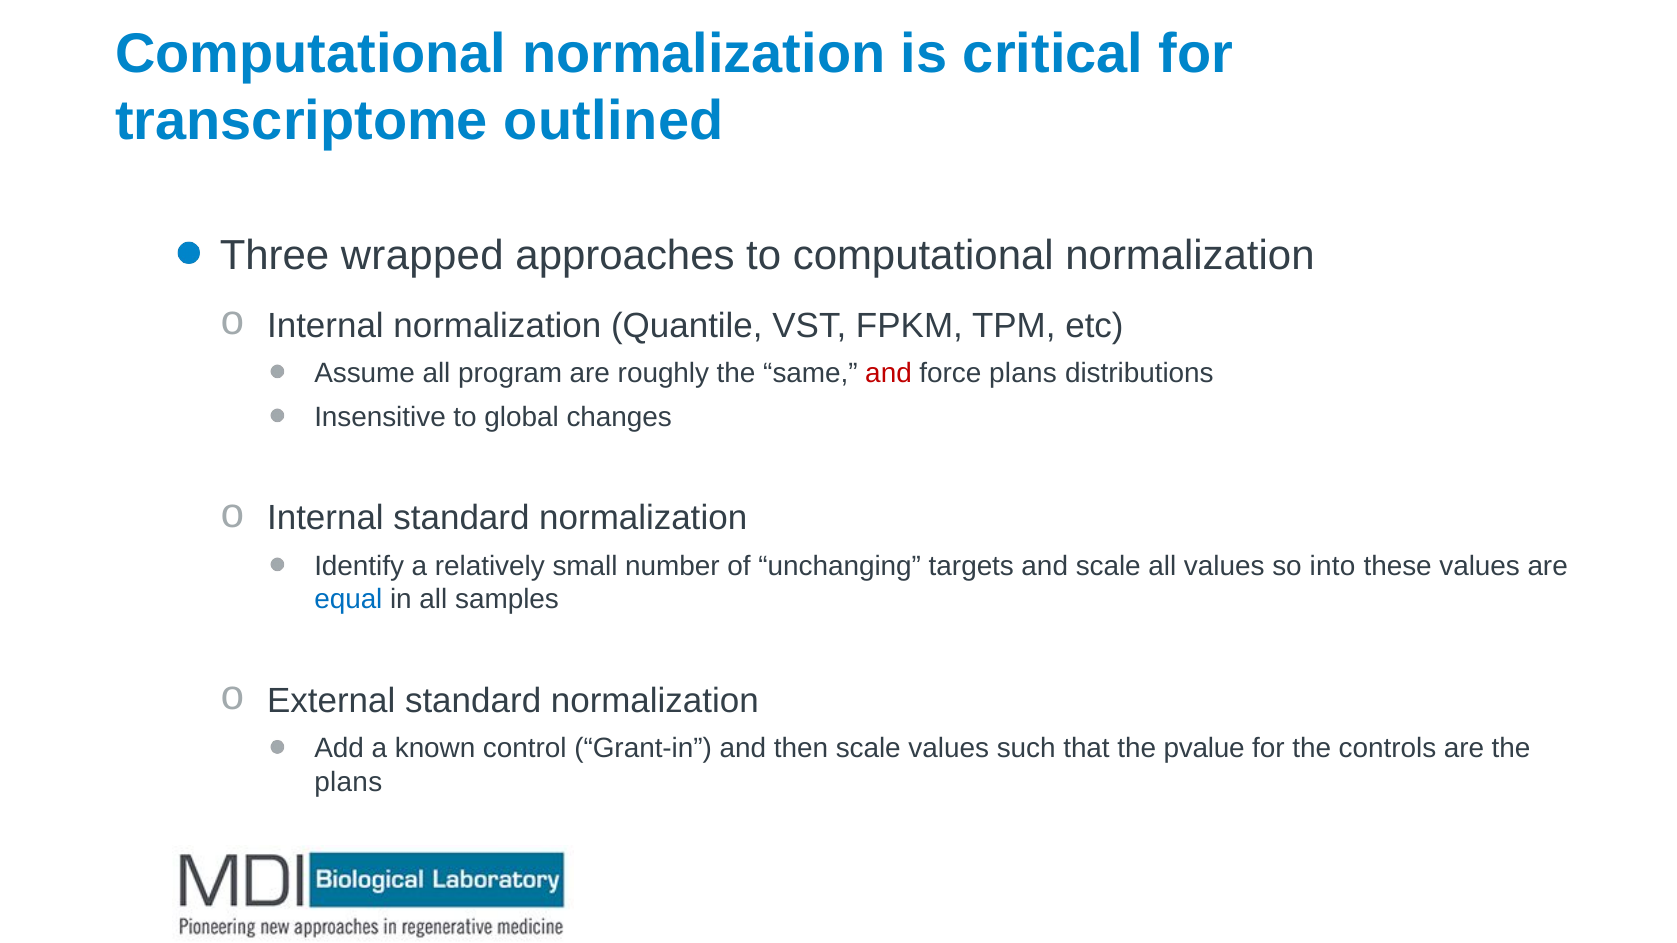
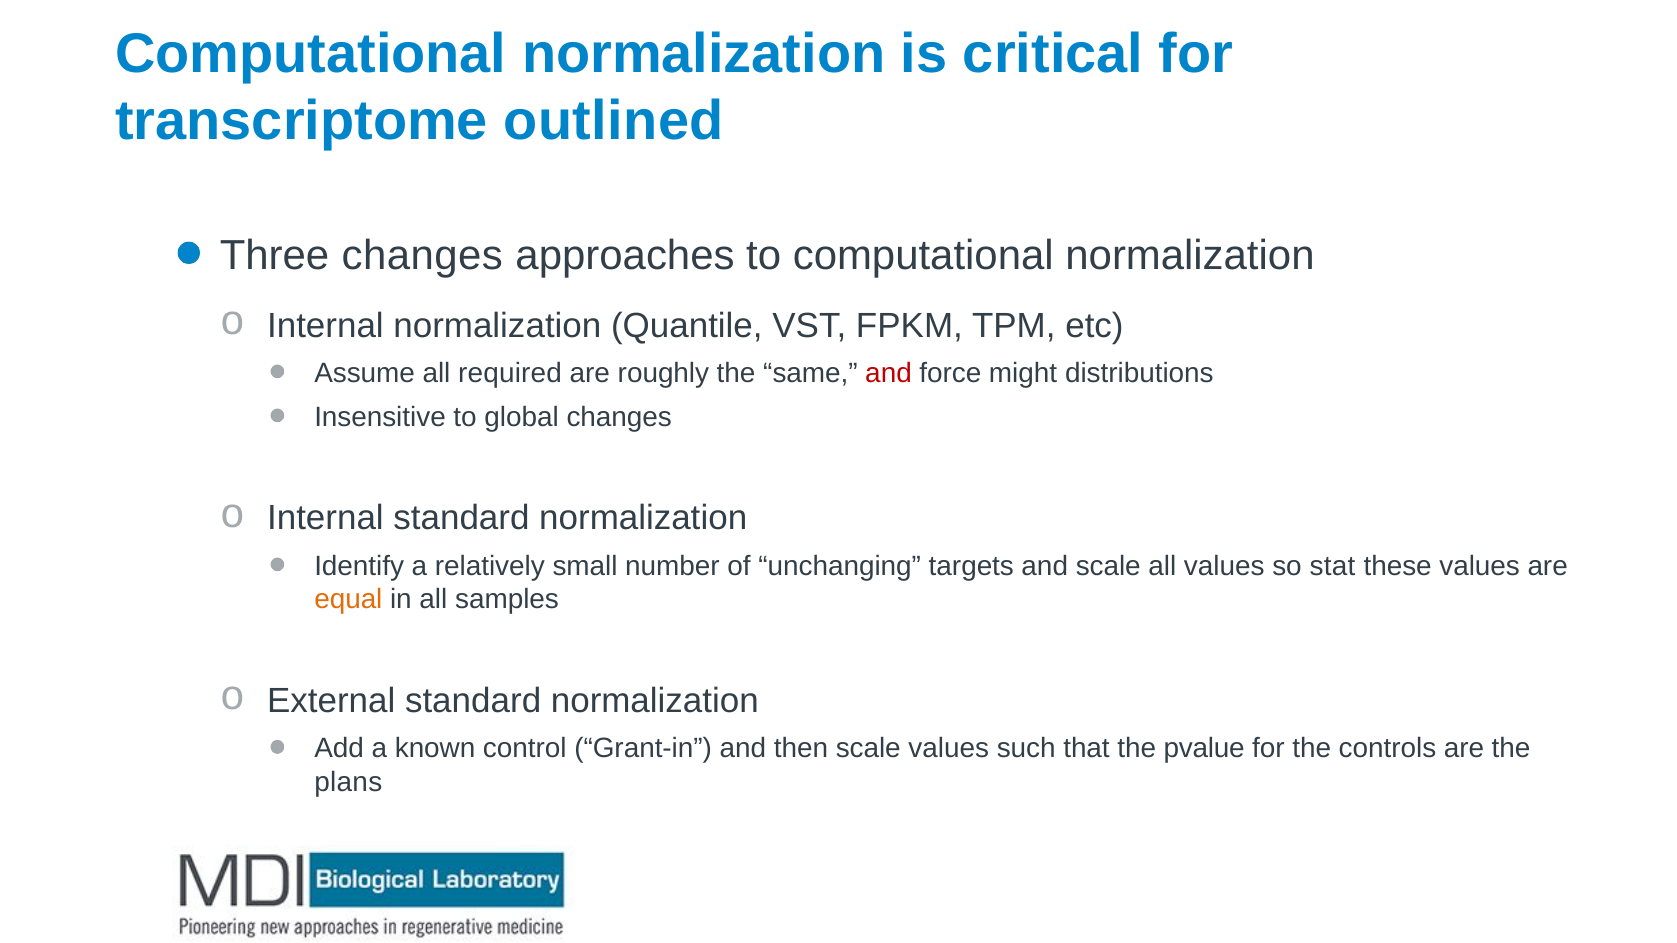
Three wrapped: wrapped -> changes (422, 255)
program: program -> required (510, 373)
force plans: plans -> might (1023, 373)
into: into -> stat (1332, 566)
equal colour: blue -> orange (348, 600)
